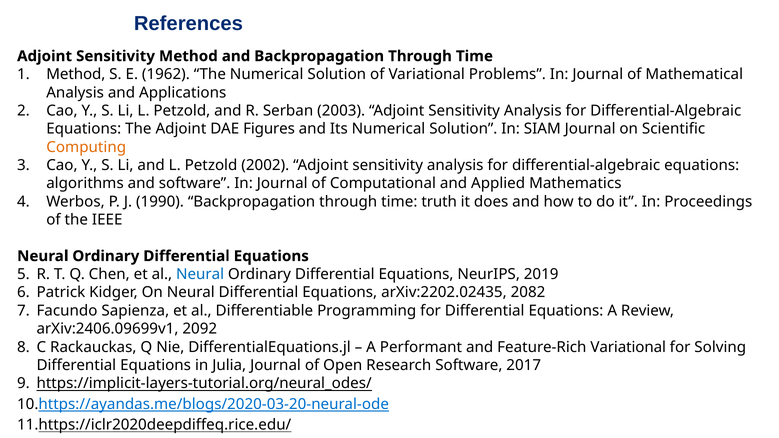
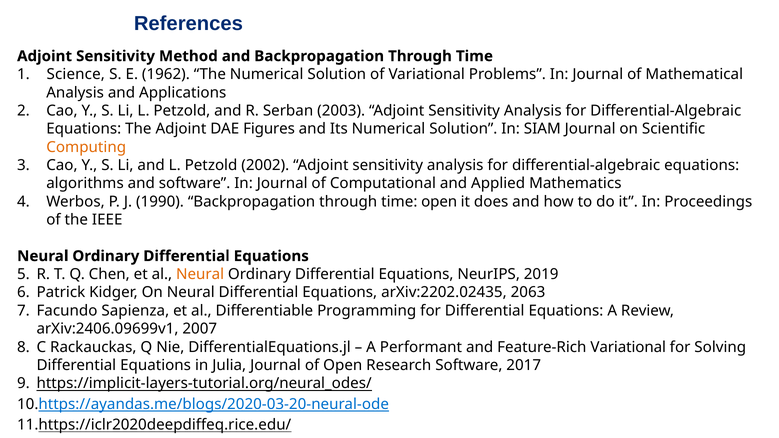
Method: Method -> Science (76, 74)
time truth: truth -> open (439, 202)
Neural colour: blue -> orange (200, 274)
2082: 2082 -> 2063 (528, 293)
2092: 2092 -> 2007 (200, 329)
